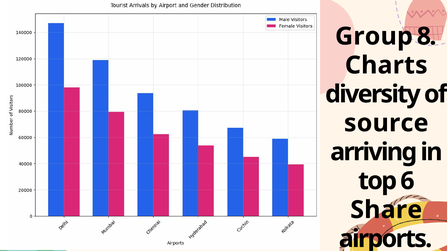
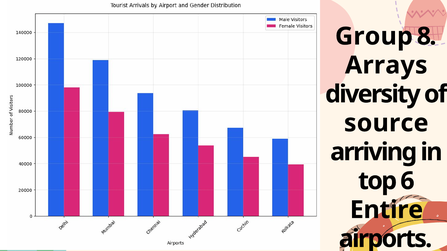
Charts: Charts -> Arrays (386, 65)
Share: Share -> Entire (386, 210)
